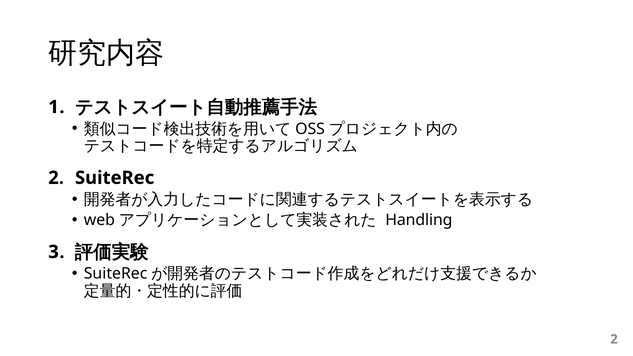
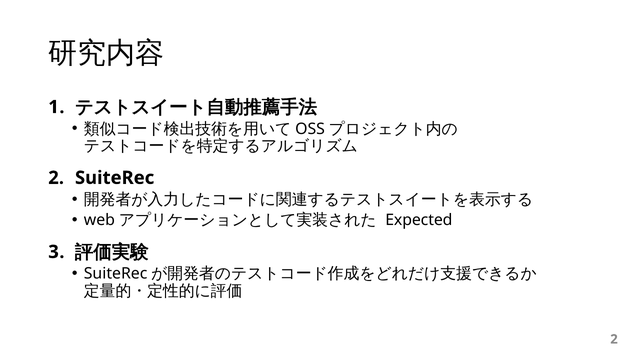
Handling: Handling -> Expected (419, 220)
